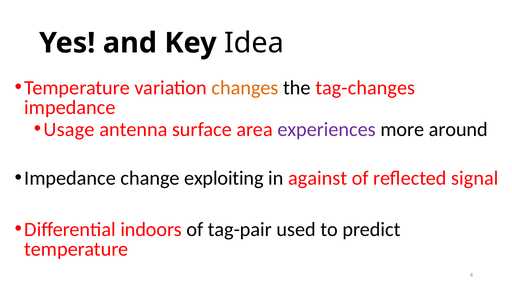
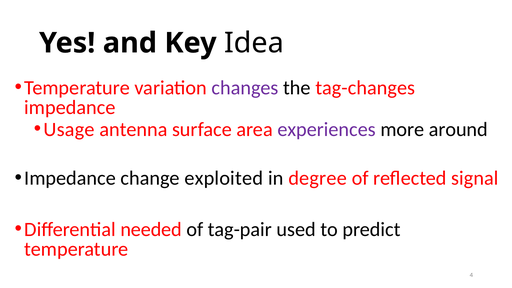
changes colour: orange -> purple (245, 88)
exploiting: exploiting -> exploited (224, 178)
against: against -> degree (318, 178)
indoors: indoors -> needed (151, 229)
